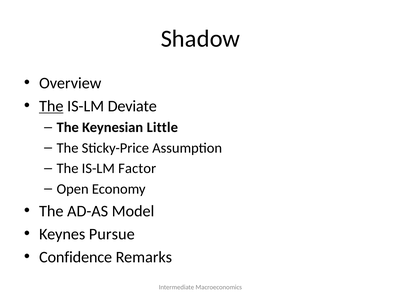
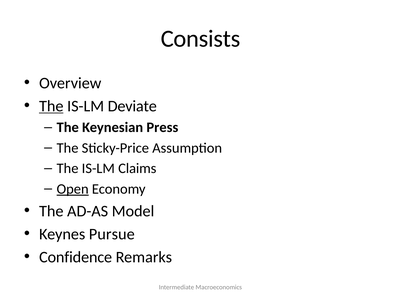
Shadow: Shadow -> Consists (201, 39)
Little: Little -> Press (162, 127)
Factor: Factor -> Claims (137, 168)
Open underline: none -> present (73, 189)
